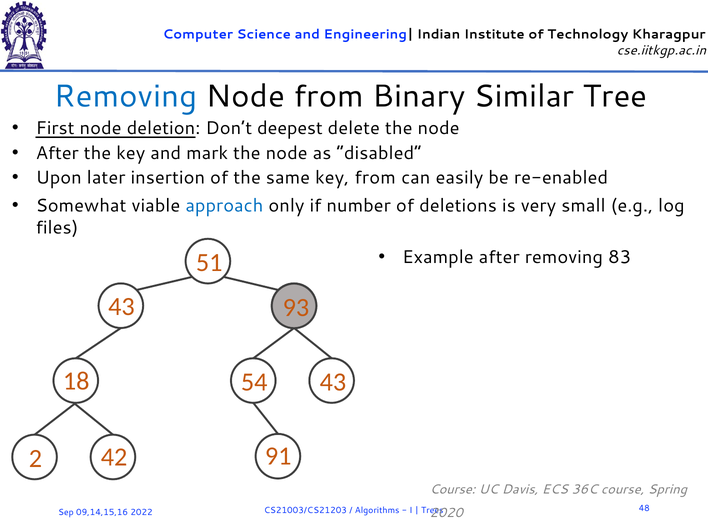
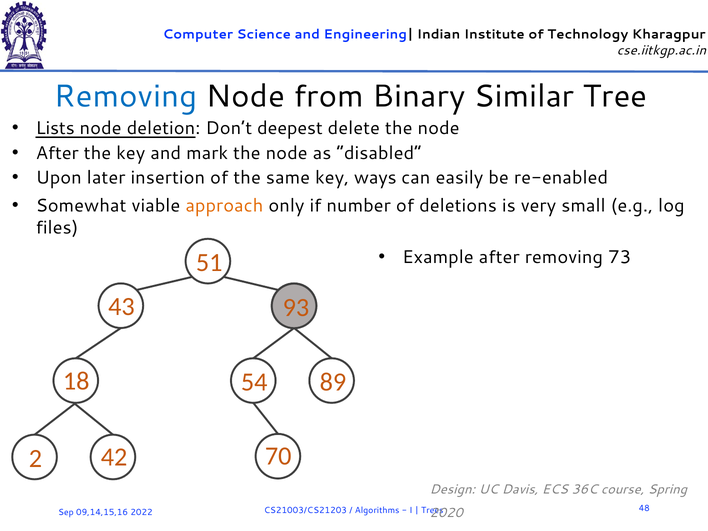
First: First -> Lists (55, 128)
key from: from -> ways (375, 178)
approach colour: blue -> orange (224, 205)
83: 83 -> 73 (620, 257)
54 43: 43 -> 89 (333, 382)
91: 91 -> 70 (278, 456)
Course: Course -> Design (452, 489)
